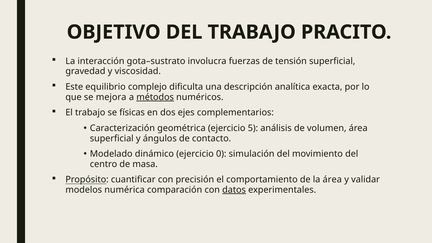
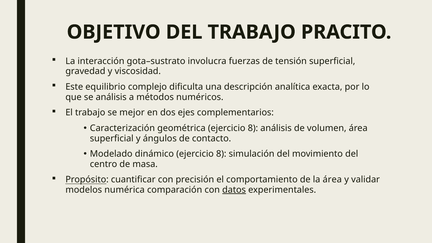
se mejora: mejora -> análisis (111, 97)
métodos underline: present -> none (155, 97)
físicas: físicas -> mejor (132, 113)
geométrica ejercicio 5: 5 -> 8 (253, 128)
dinámico ejercicio 0: 0 -> 8 (221, 154)
